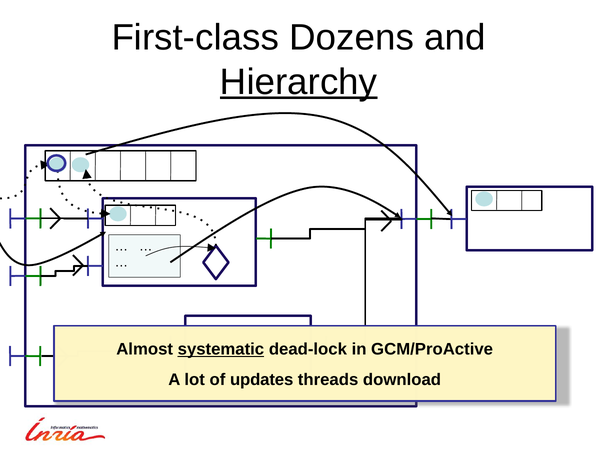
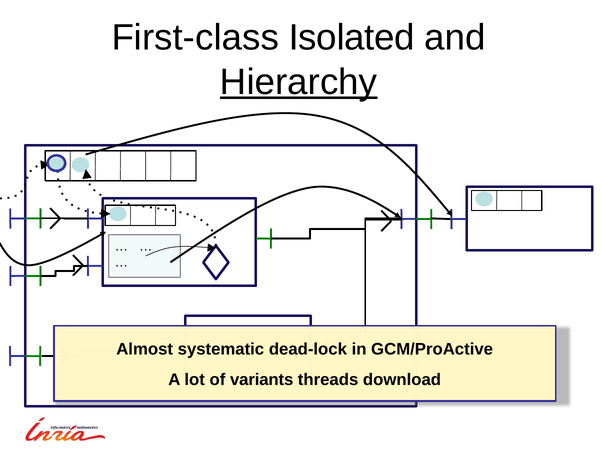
Dozens: Dozens -> Isolated (352, 38)
systematic underline: present -> none (221, 350)
updates: updates -> variants (262, 380)
